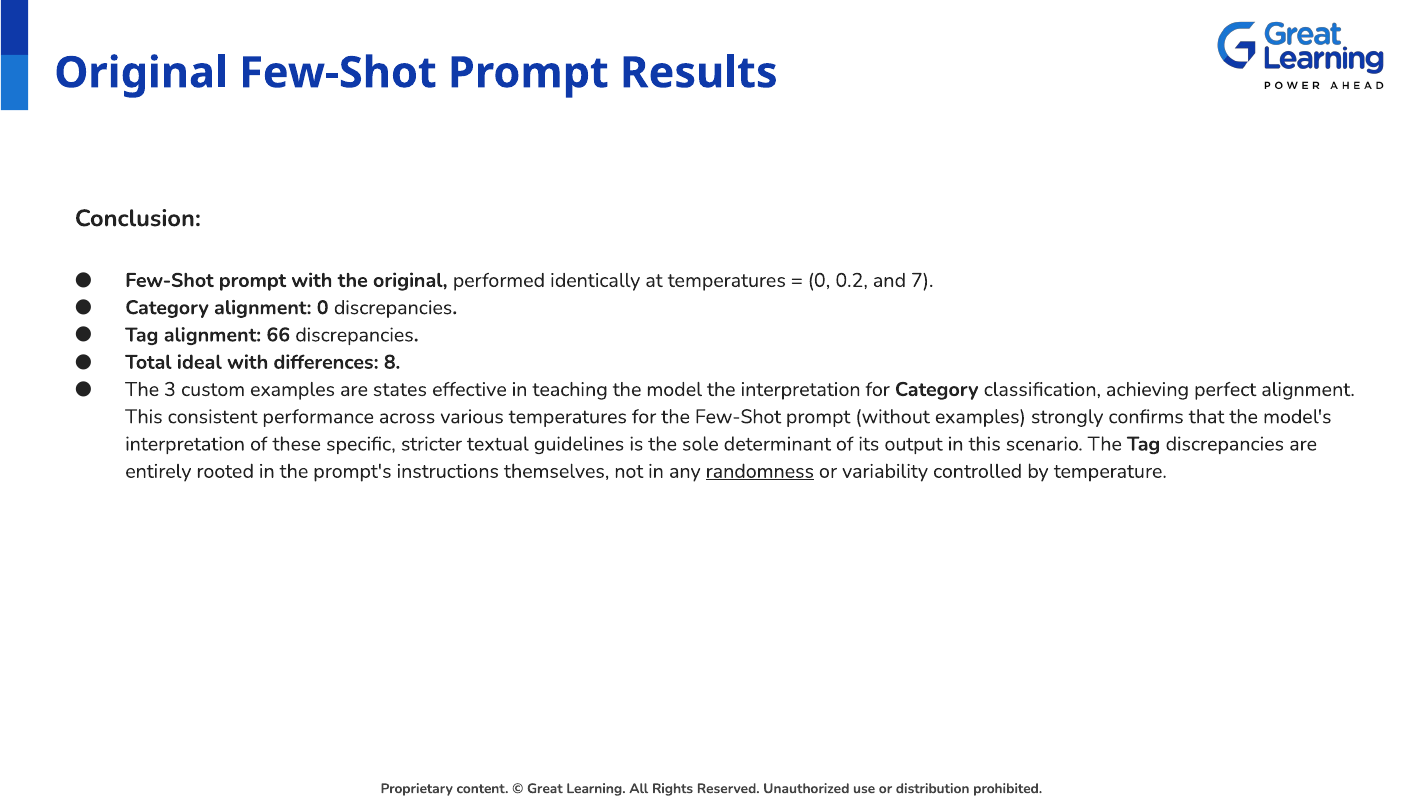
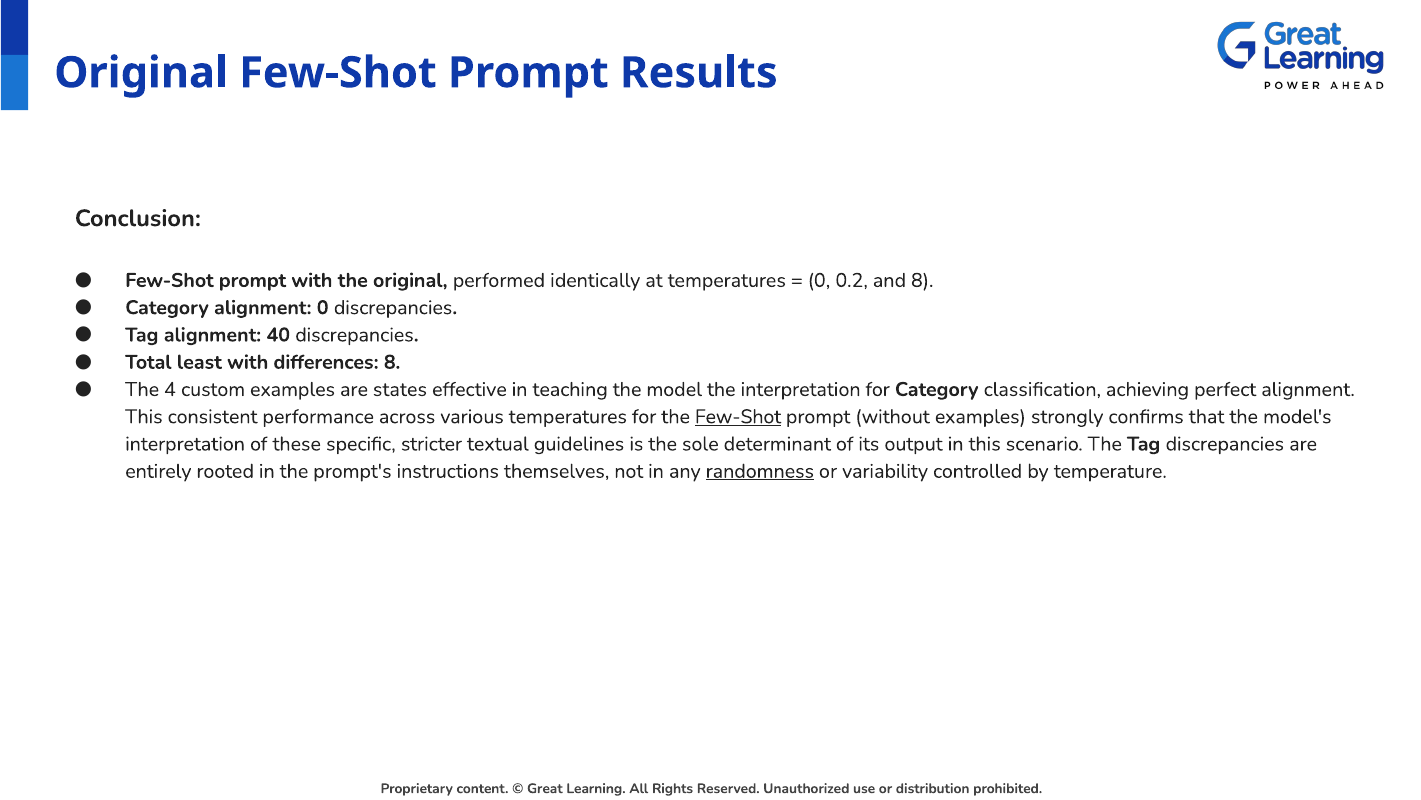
and 7: 7 -> 8 (922, 280)
66: 66 -> 40 (278, 335)
ideal: ideal -> least (199, 362)
3: 3 -> 4 (170, 389)
Few-Shot underline: none -> present (738, 416)
